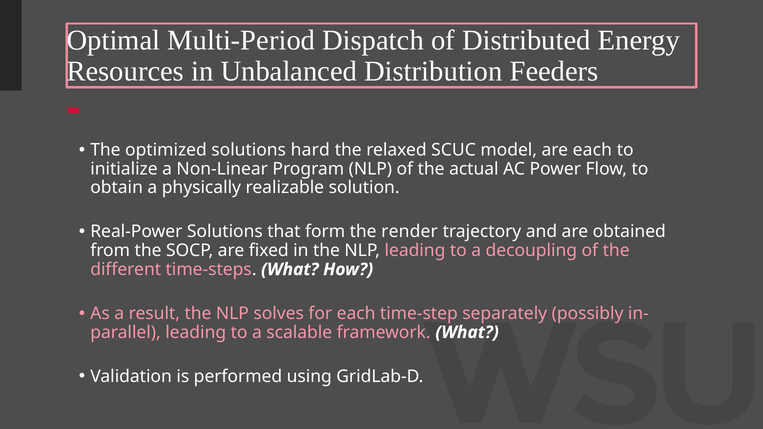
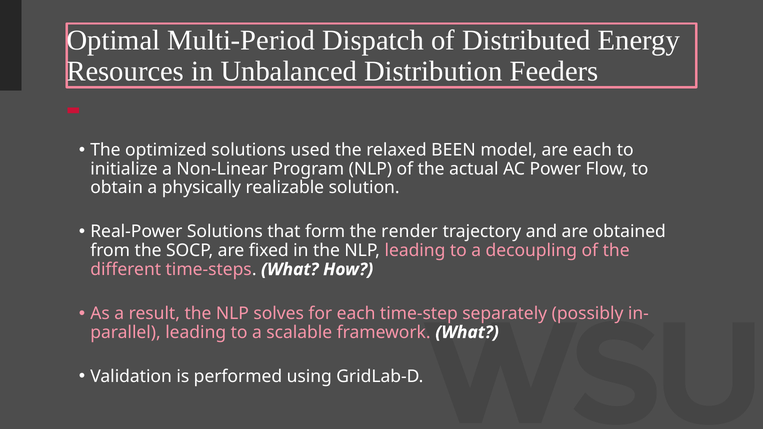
hard: hard -> used (310, 150)
SCUC: SCUC -> BEEN (453, 150)
